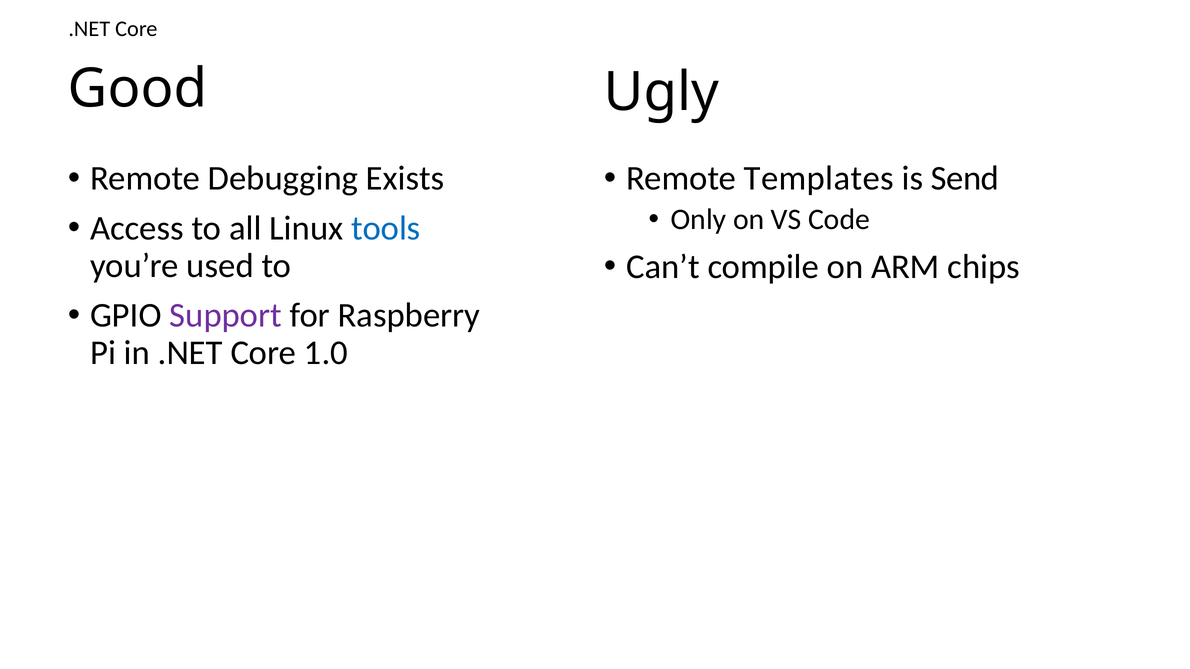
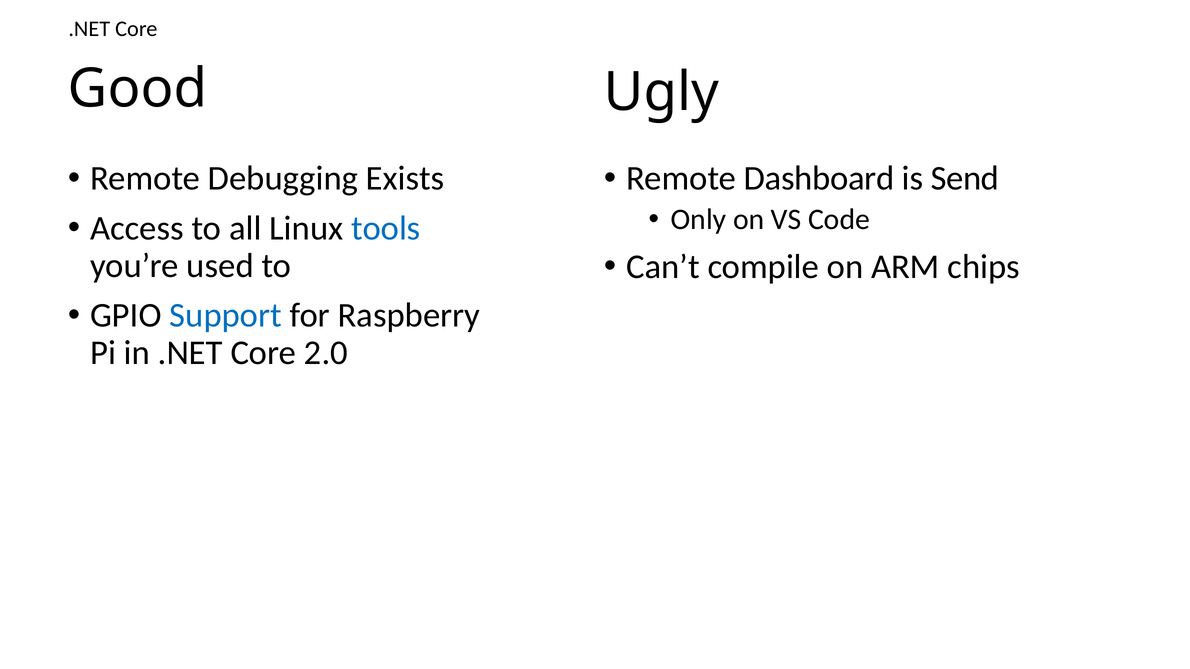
Templates: Templates -> Dashboard (819, 179)
Support colour: purple -> blue (226, 316)
1.0: 1.0 -> 2.0 (326, 353)
